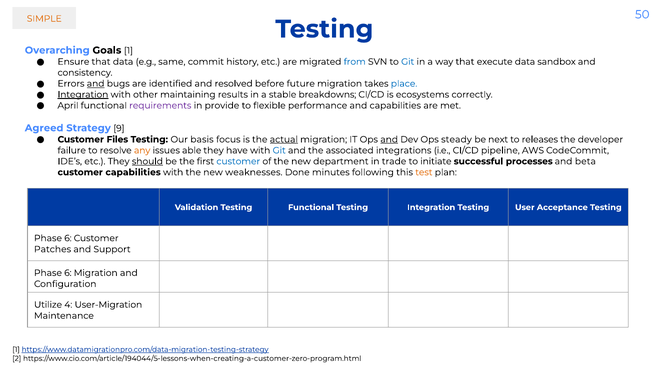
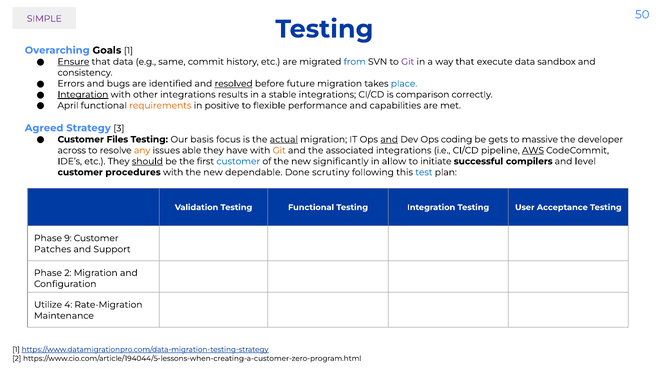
SIMPLE colour: orange -> purple (44, 19)
Ensure underline: none -> present (73, 62)
Git colour: blue -> purple (408, 62)
and underline: present -> none (96, 84)
resolved underline: none -> present (234, 84)
other maintaining: maintaining -> integrations (188, 95)
stable breakdowns: breakdowns -> integrations (327, 95)
ecosystems: ecosystems -> comparison (423, 95)
requirements colour: purple -> orange (160, 106)
provide: provide -> positive (222, 106)
9: 9 -> 3 (119, 128)
steady: steady -> coding (457, 139)
next: next -> gets (498, 139)
releases: releases -> massive (540, 139)
failure: failure -> across (72, 150)
Git colour: blue -> orange (279, 150)
AWS underline: none -> present (533, 150)
department: department -> significantly (341, 161)
trade: trade -> allow (394, 161)
processes: processes -> compilers (529, 161)
beta: beta -> level (585, 161)
customer capabilities: capabilities -> procedures (133, 172)
weaknesses: weaknesses -> dependable (254, 172)
minutes: minutes -> scrutiny (331, 172)
test colour: orange -> blue (424, 172)
6: 6 -> 9 (68, 238)
6: 6 -> 2 (68, 273)
User-Migration: User-Migration -> Rate-Migration (108, 305)
